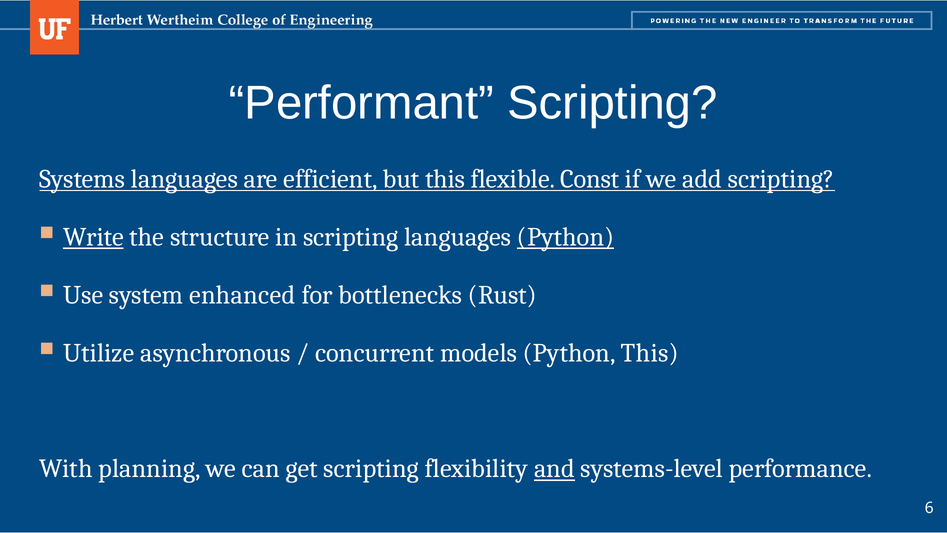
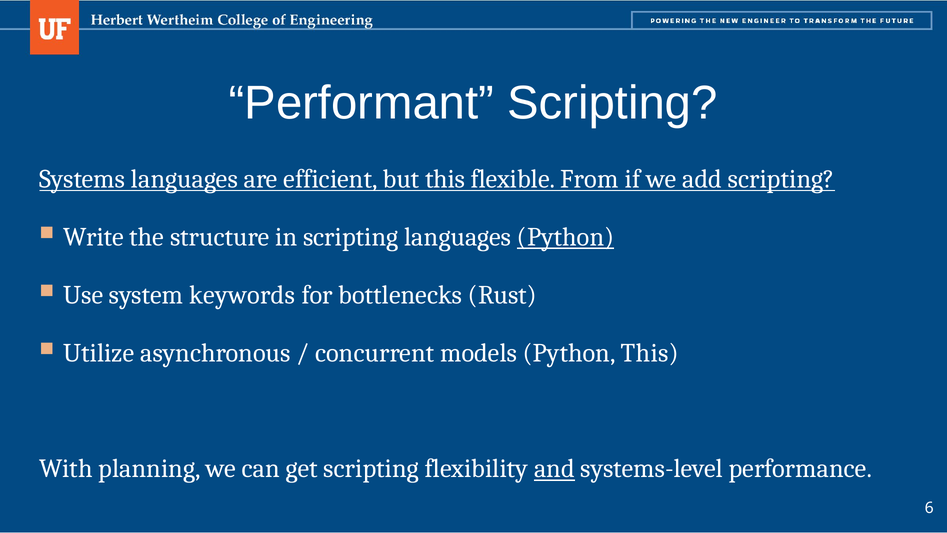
Const: Const -> From (589, 179)
Write underline: present -> none (93, 237)
enhanced: enhanced -> keywords (242, 295)
